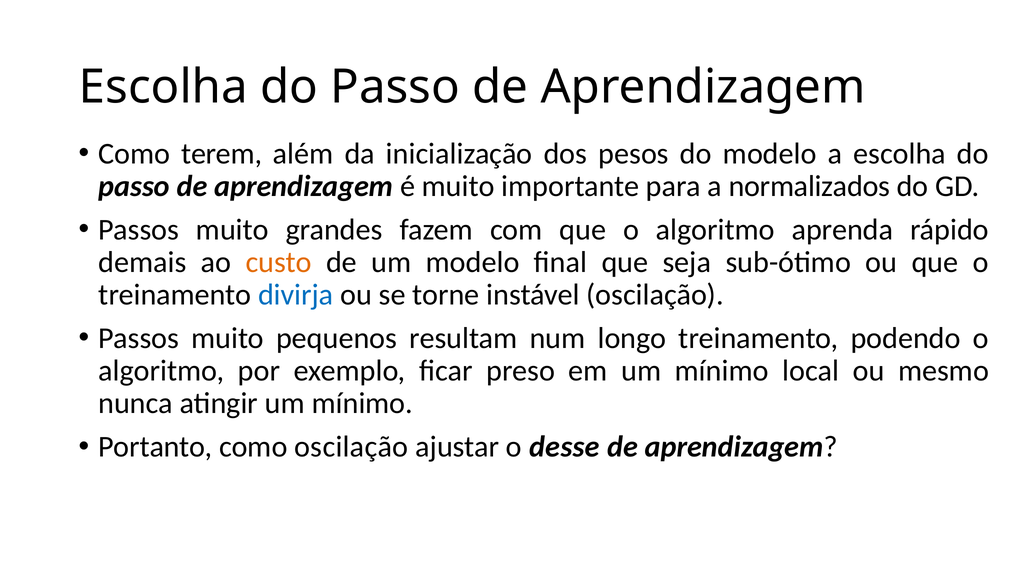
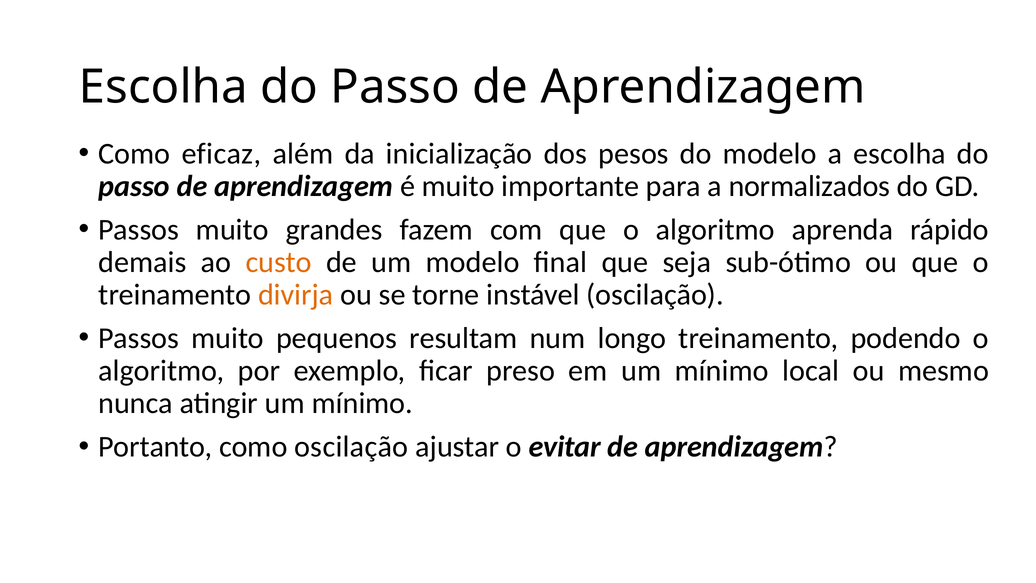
terem: terem -> eficaz (221, 154)
divirja colour: blue -> orange (296, 295)
desse: desse -> evitar (565, 447)
